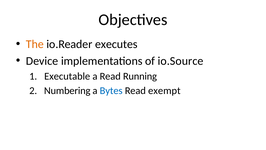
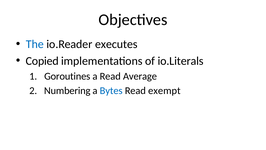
The colour: orange -> blue (35, 44)
Device: Device -> Copied (42, 61)
io.Source: io.Source -> io.Literals (181, 61)
Executable: Executable -> Goroutines (67, 76)
Running: Running -> Average (140, 76)
